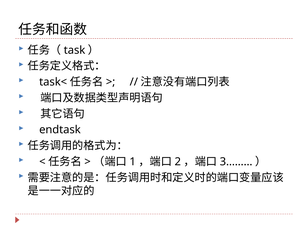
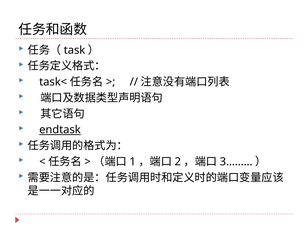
endtask underline: none -> present (60, 130)
